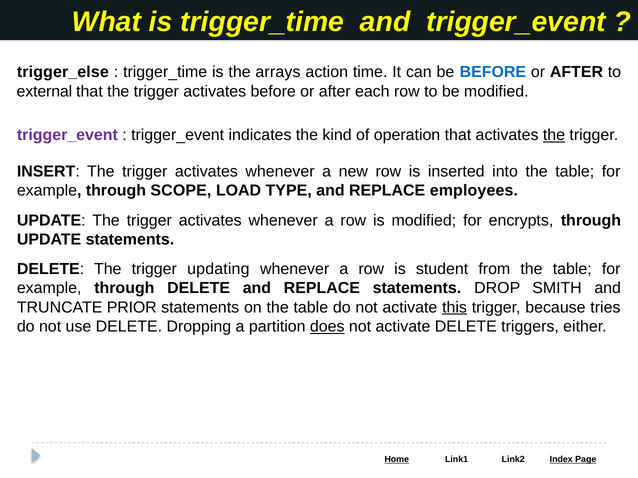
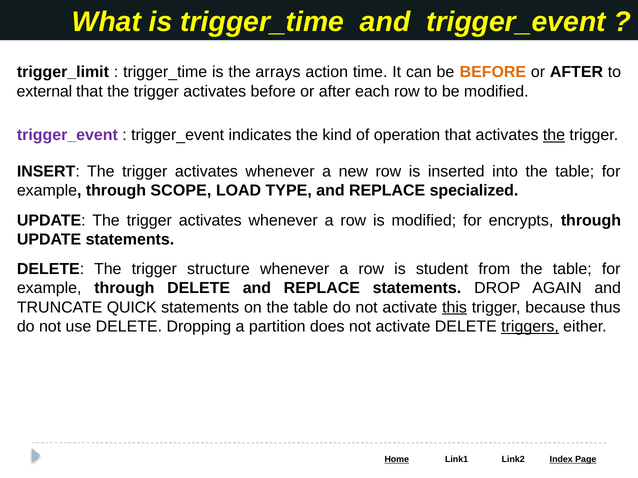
trigger_else: trigger_else -> trigger_limit (63, 72)
BEFORE colour: blue -> orange (493, 72)
employees: employees -> specialized (474, 191)
updating: updating -> structure (218, 269)
SMITH: SMITH -> AGAIN (557, 289)
PRIOR: PRIOR -> QUICK (132, 308)
tries: tries -> thus (605, 308)
does underline: present -> none (327, 327)
triggers underline: none -> present (530, 327)
